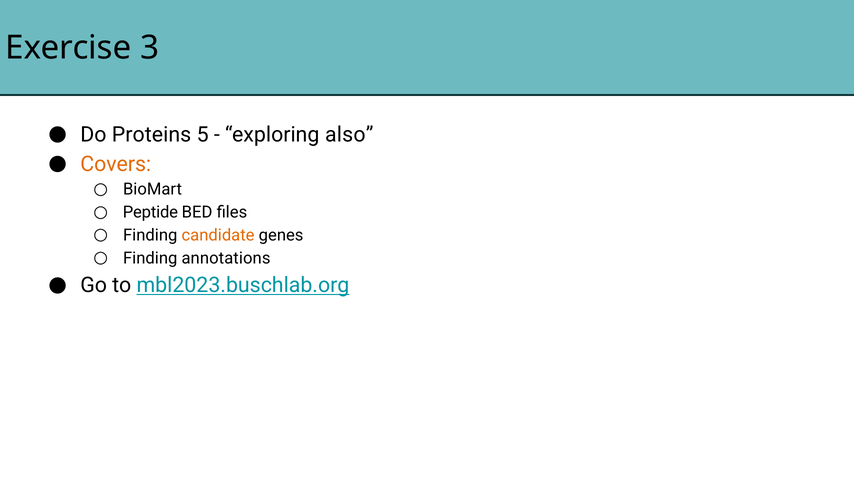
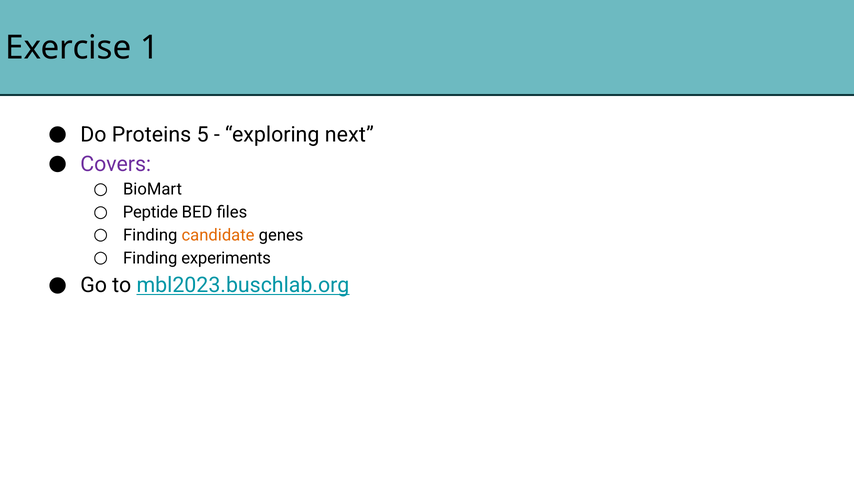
3: 3 -> 1 (150, 48)
also: also -> next (349, 134)
Covers colour: orange -> purple (116, 164)
annotations: annotations -> experiments (226, 258)
